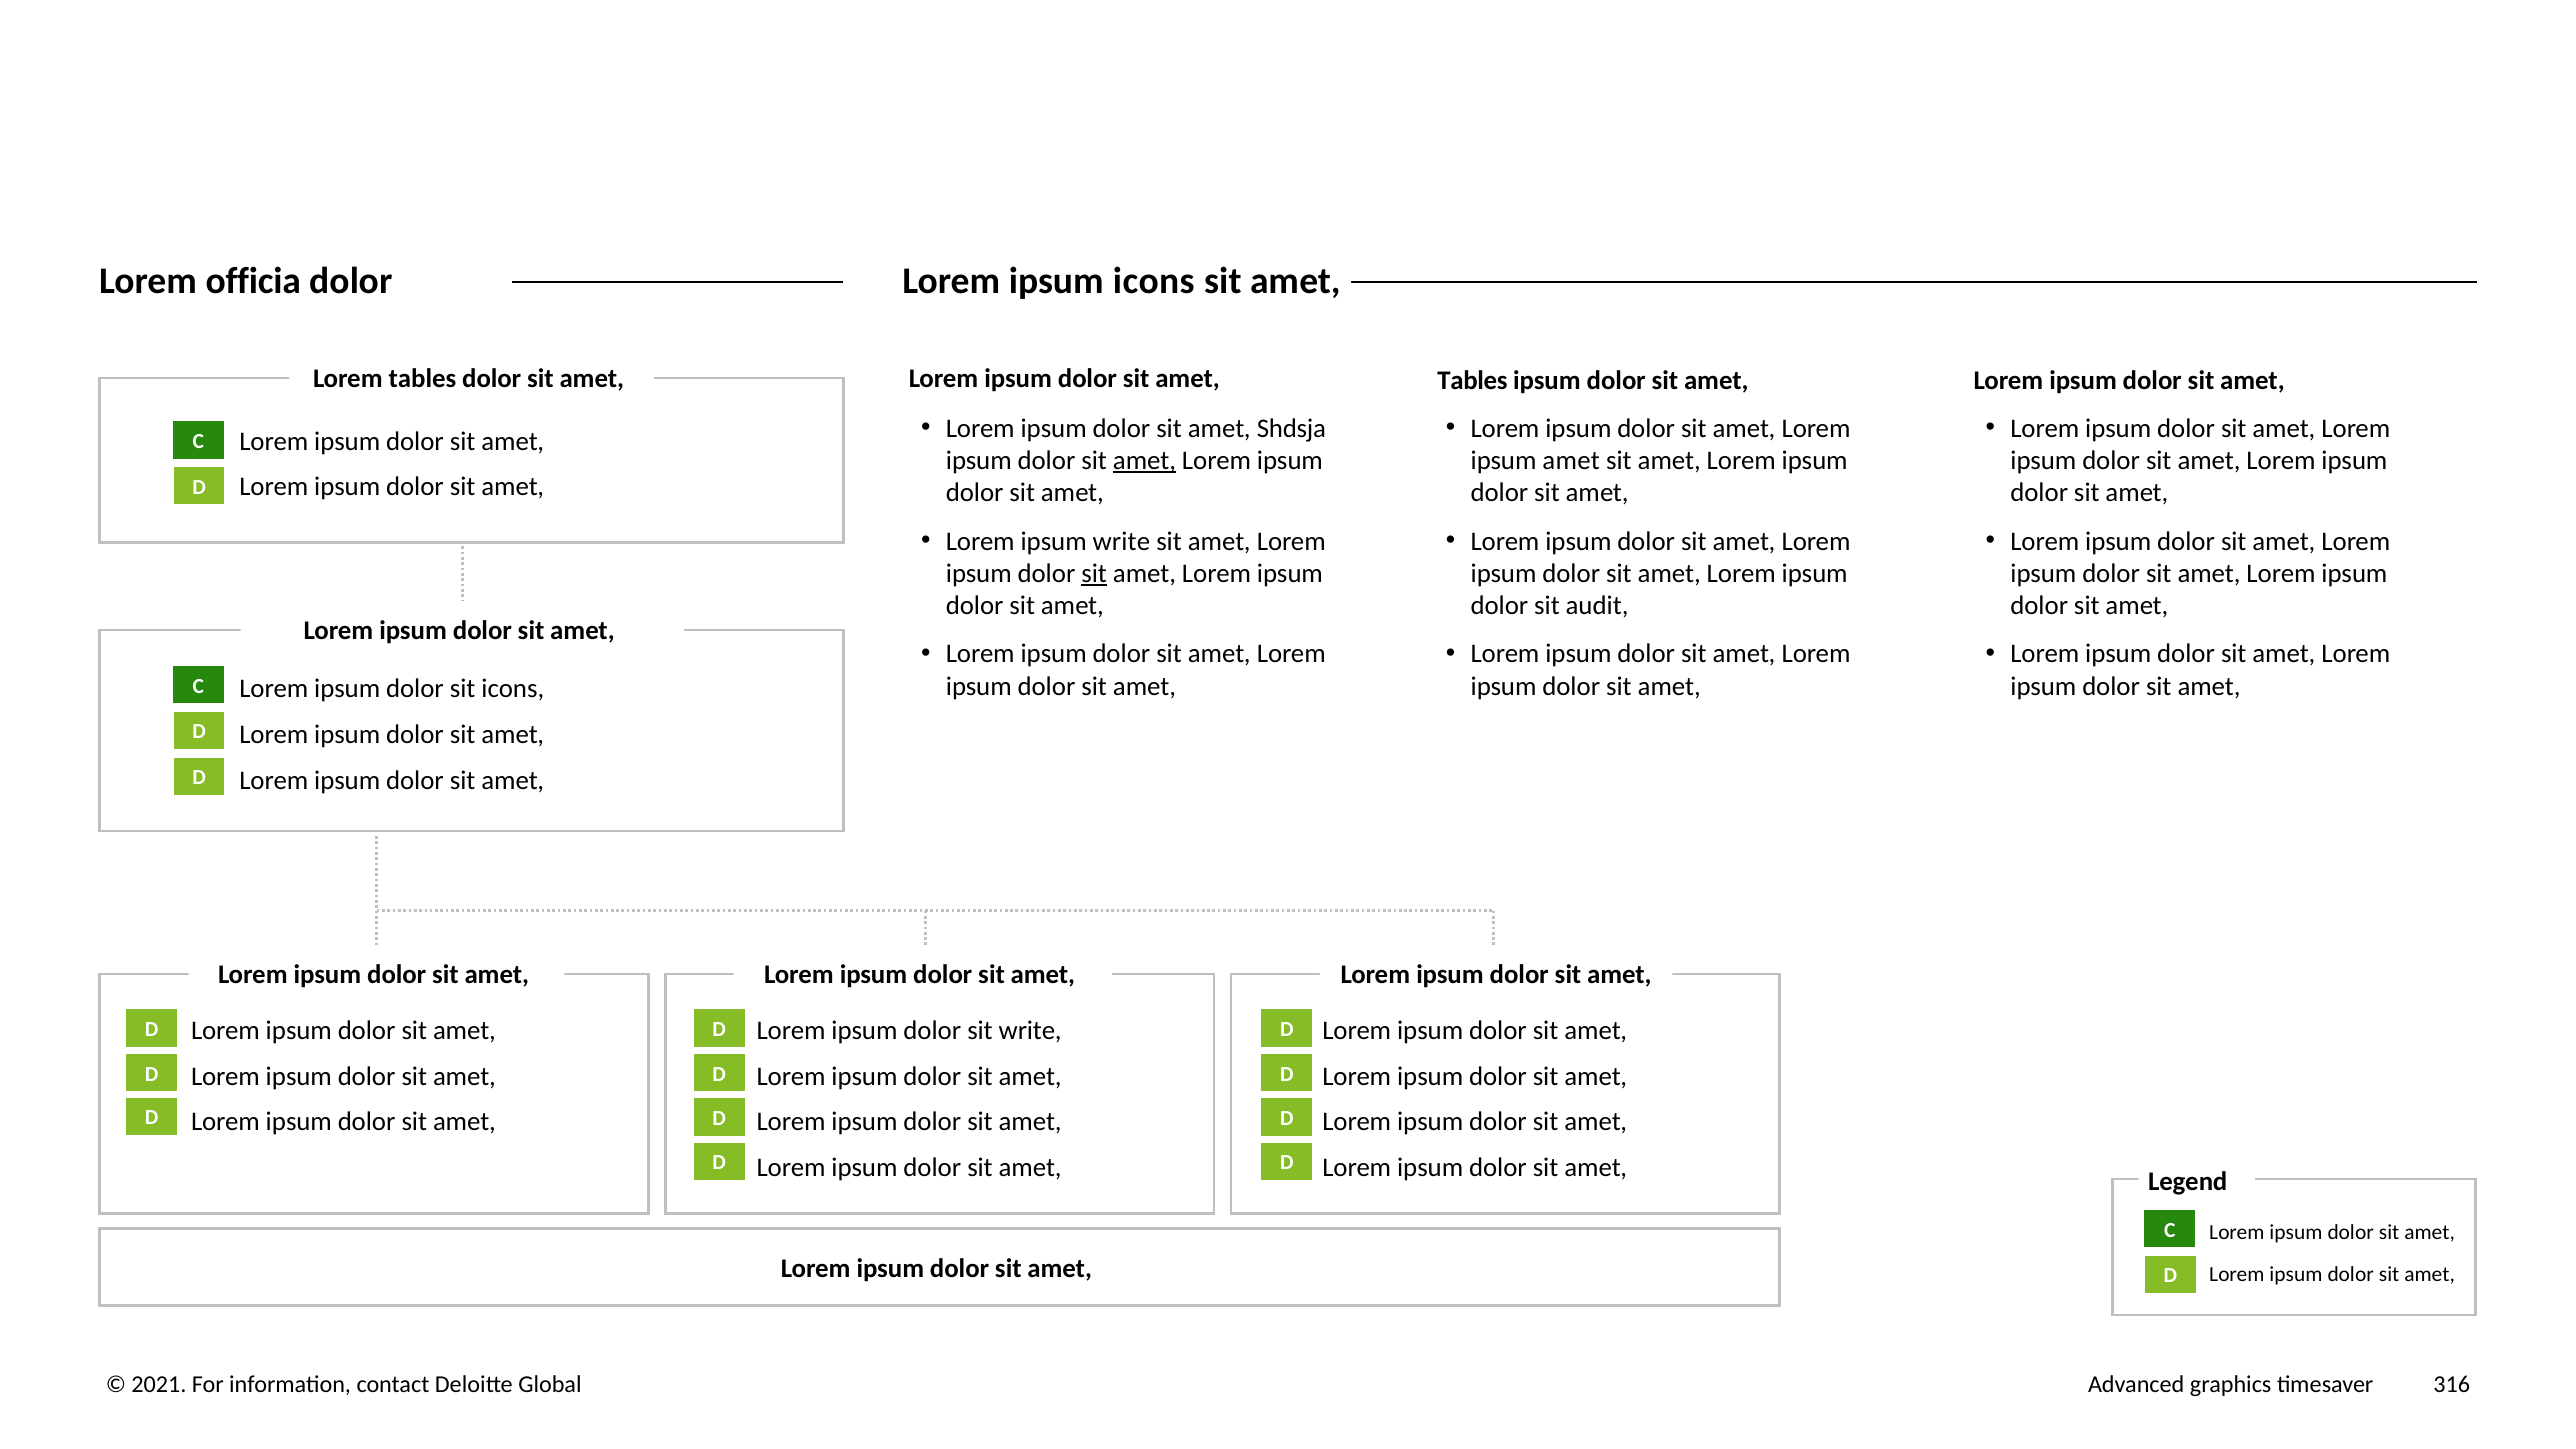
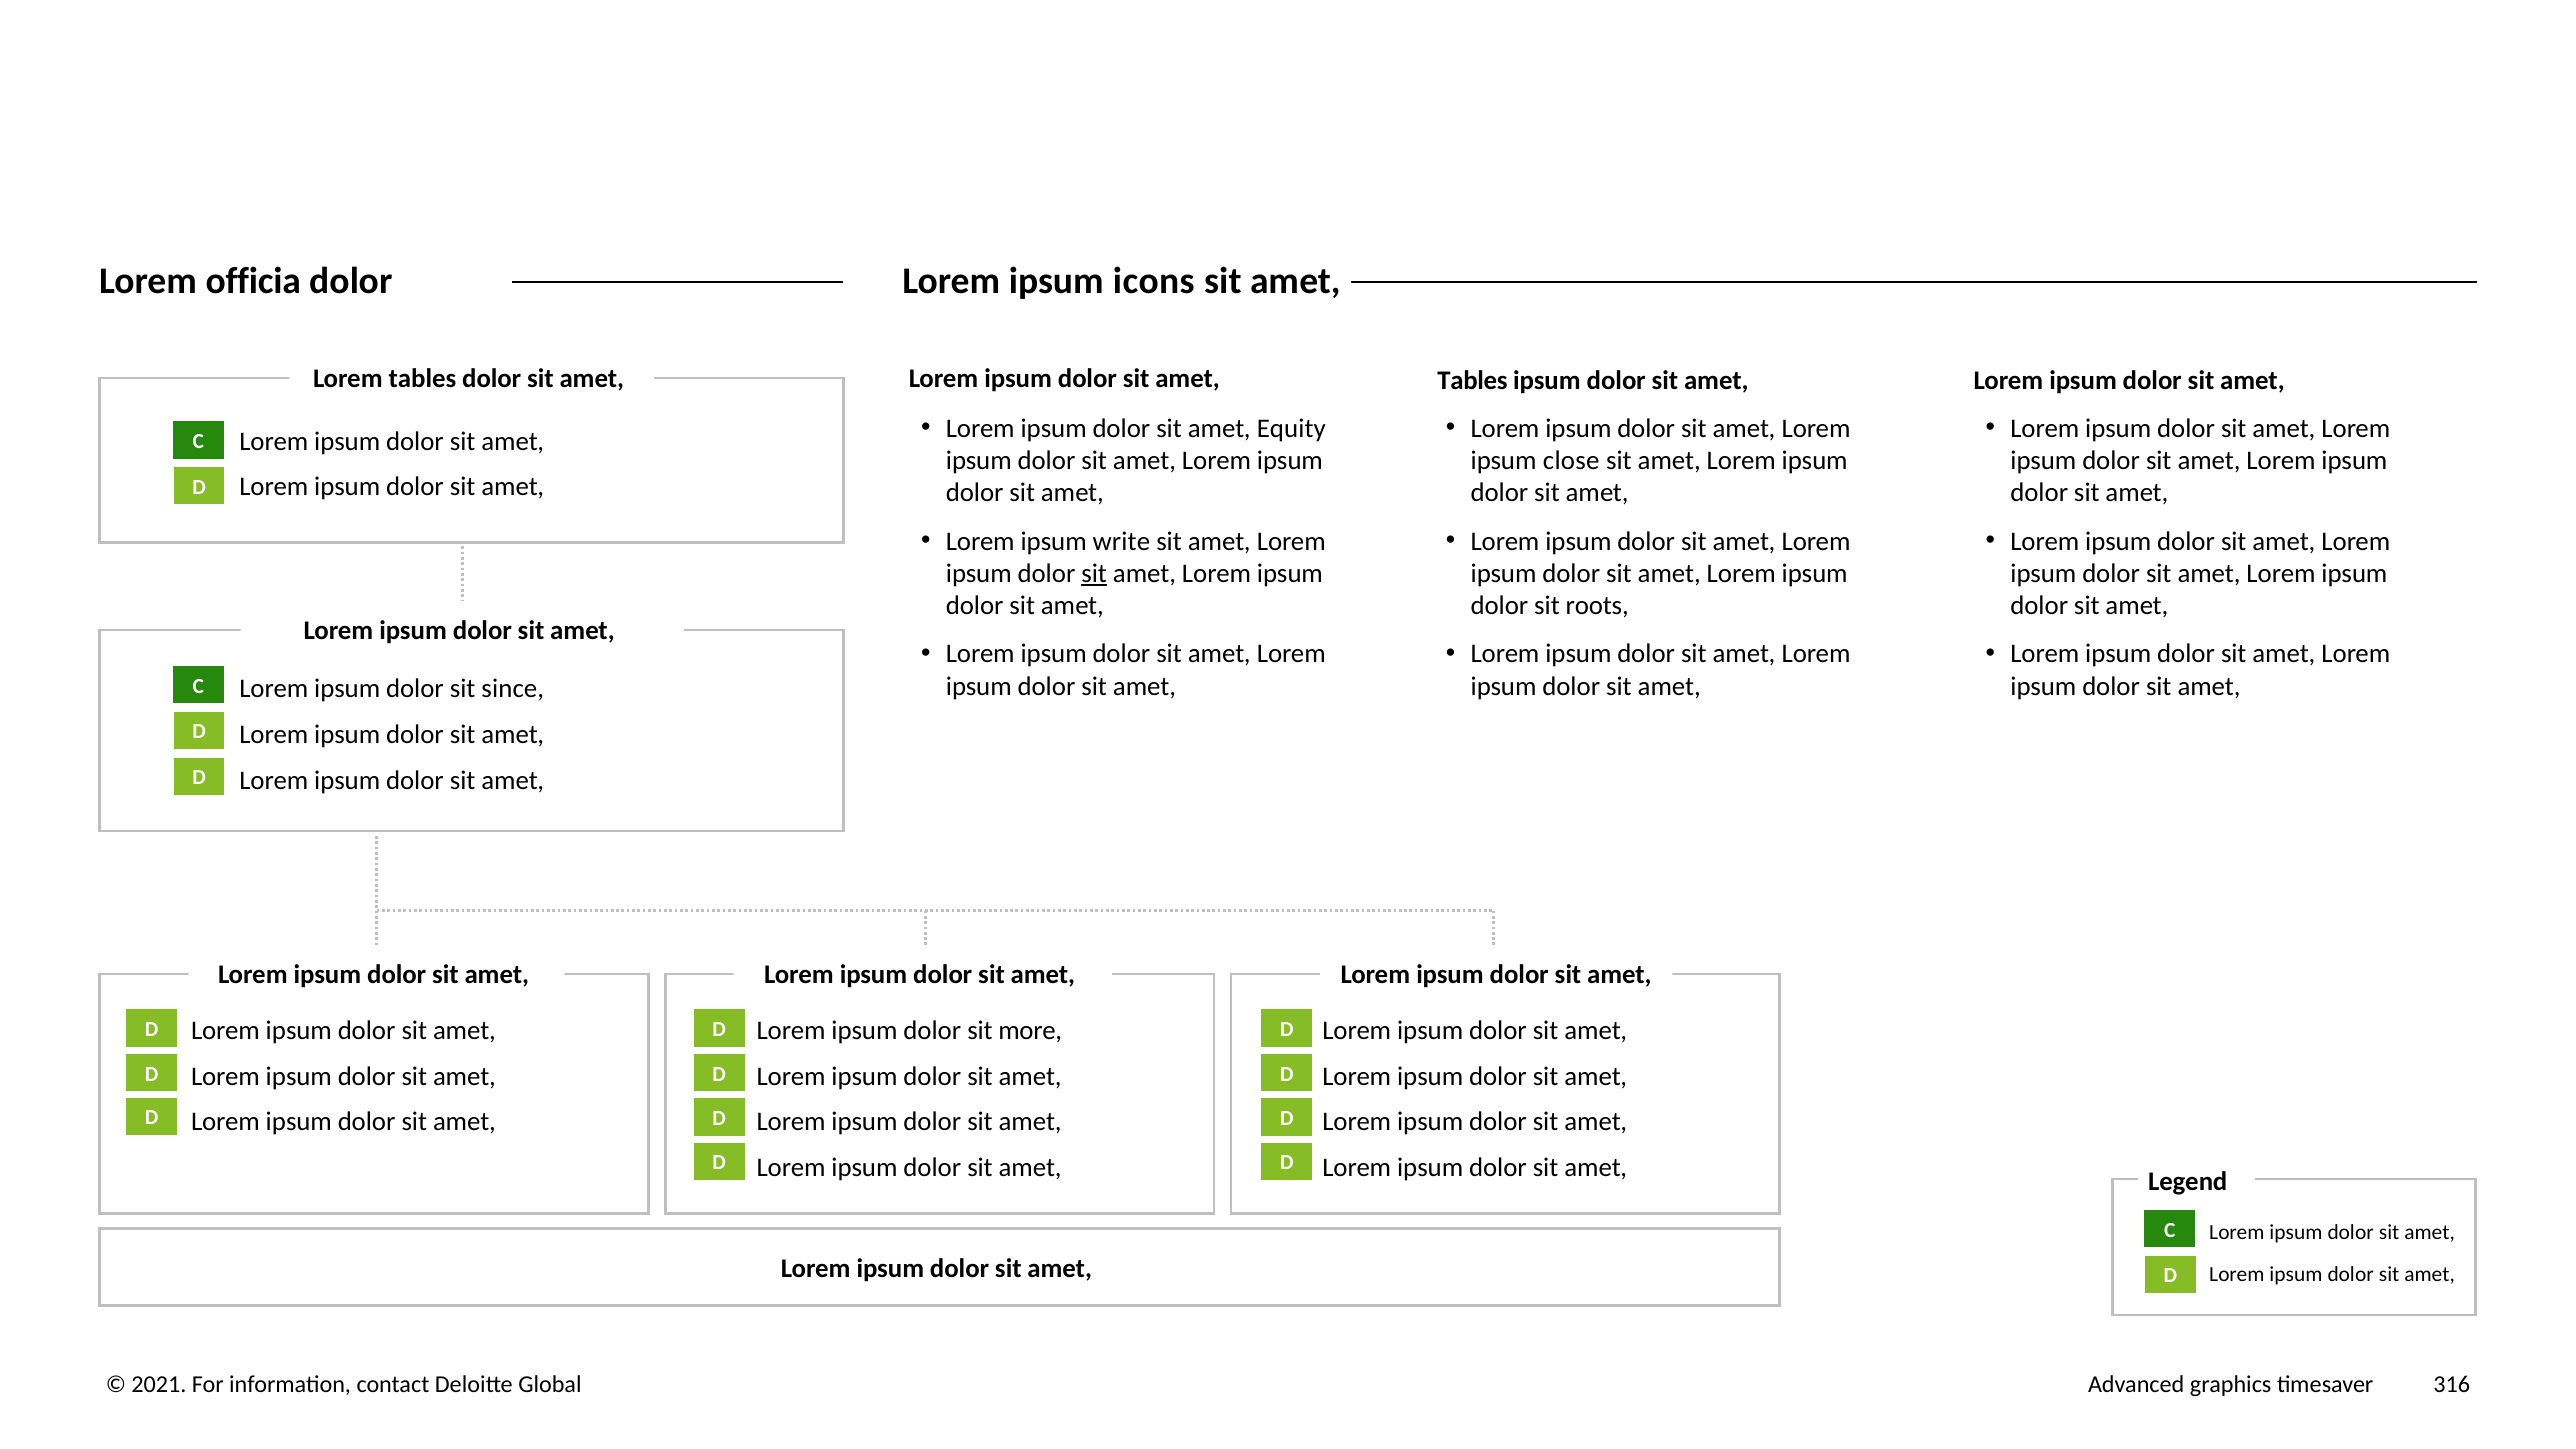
Shdsja: Shdsja -> Equity (1291, 428)
amet underline: present -> none (1145, 461)
ipsum amet: amet -> close (1571, 461)
audit: audit -> roots (1597, 606)
sit icons: icons -> since (513, 689)
sit write: write -> more (1030, 1031)
